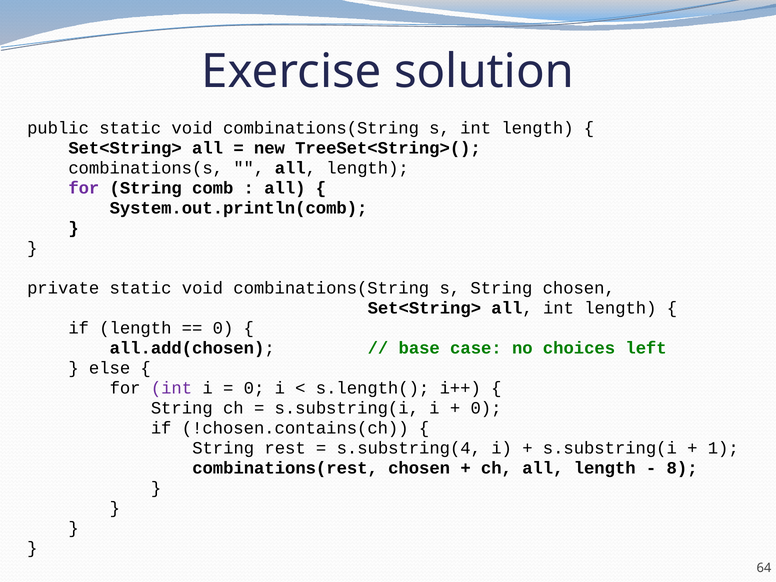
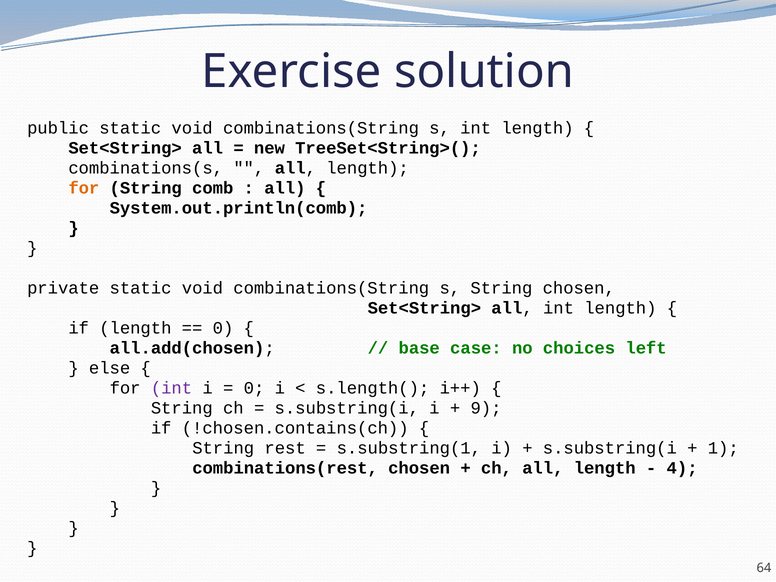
for colour: purple -> orange (84, 188)
0: 0 -> 9 (486, 408)
s.substring(4: s.substring(4 -> s.substring(1 (409, 448)
8: 8 -> 4 (682, 468)
